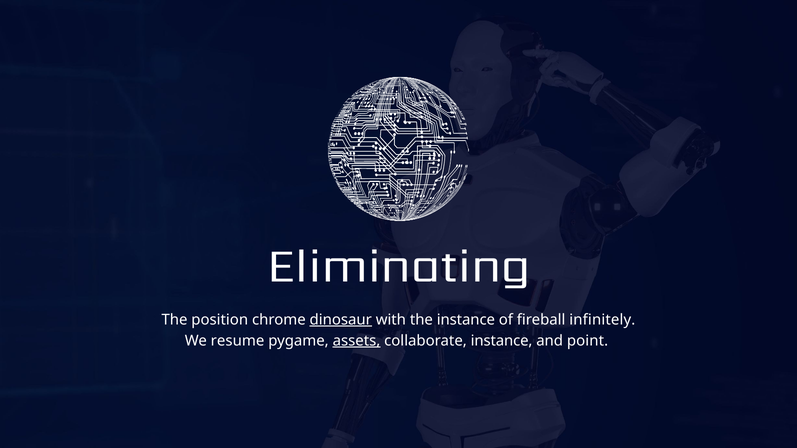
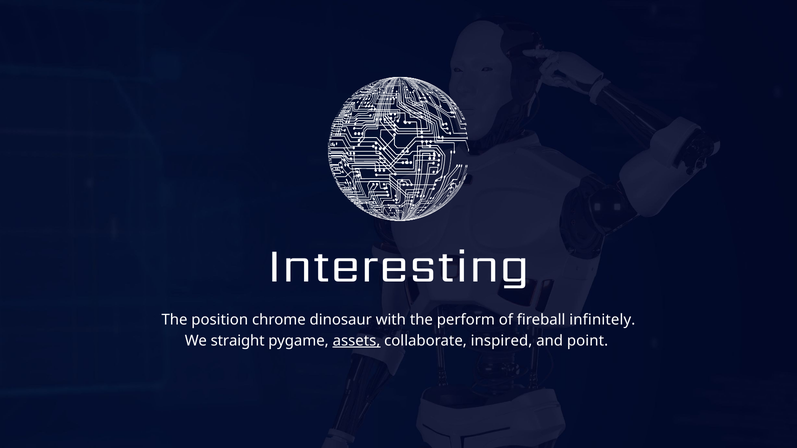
Eliminating: Eliminating -> Interesting (398, 266)
dinosaur underline: present -> none (341, 320)
the instance: instance -> perform (466, 320)
resume: resume -> straight (238, 341)
collaborate instance: instance -> inspired (502, 341)
